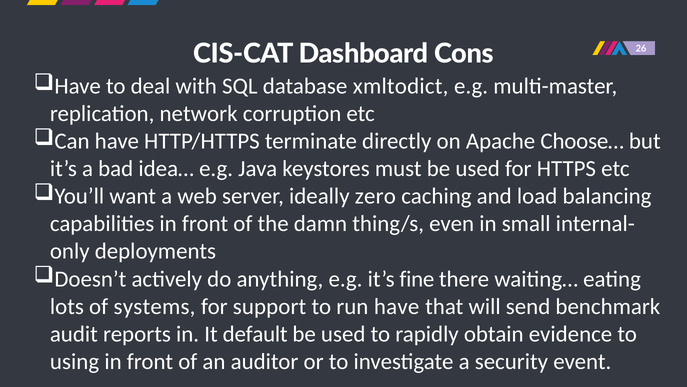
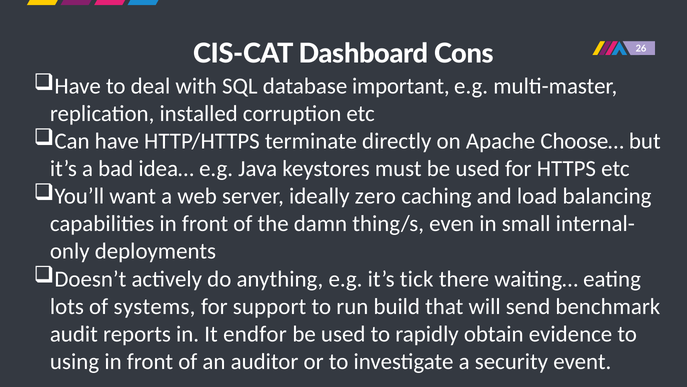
xmltodict: xmltodict -> important (401, 86)
network: network -> installed (199, 114)
fine: fine -> tick (417, 279)
run have: have -> build (397, 306)
default: default -> endfor (255, 333)
